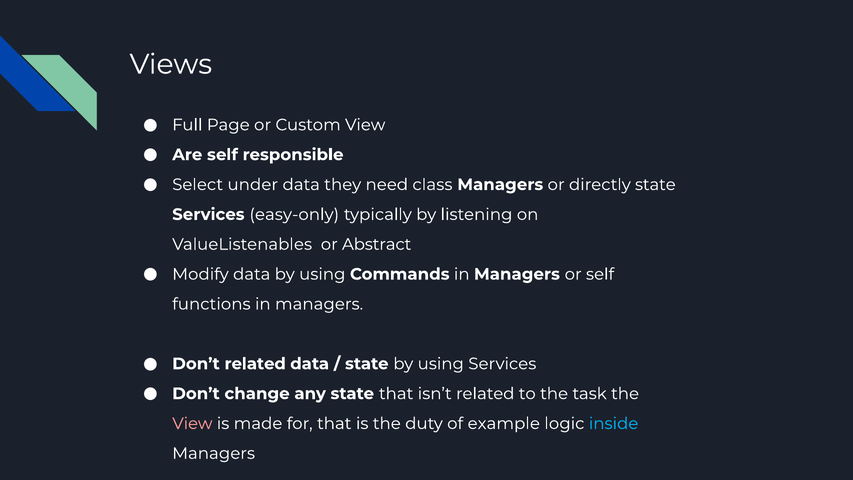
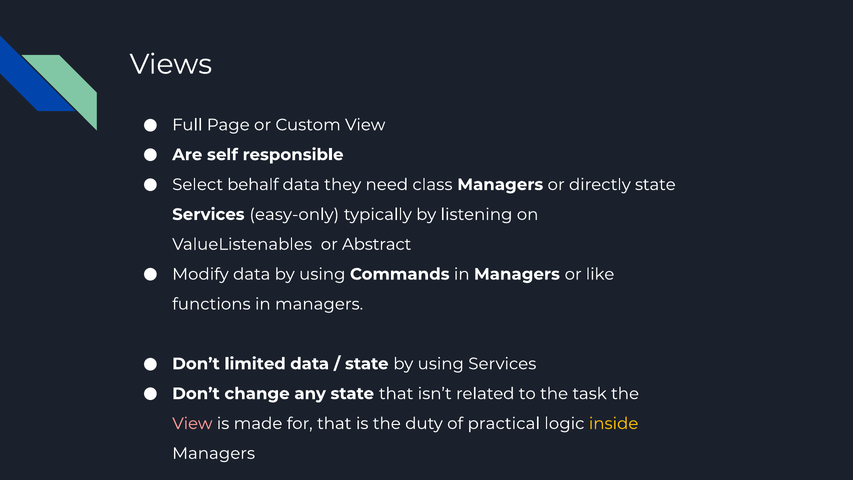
under: under -> behalf (253, 185)
or self: self -> like (600, 274)
Don’t related: related -> limited (255, 364)
example: example -> practical (504, 423)
inside colour: light blue -> yellow (614, 423)
